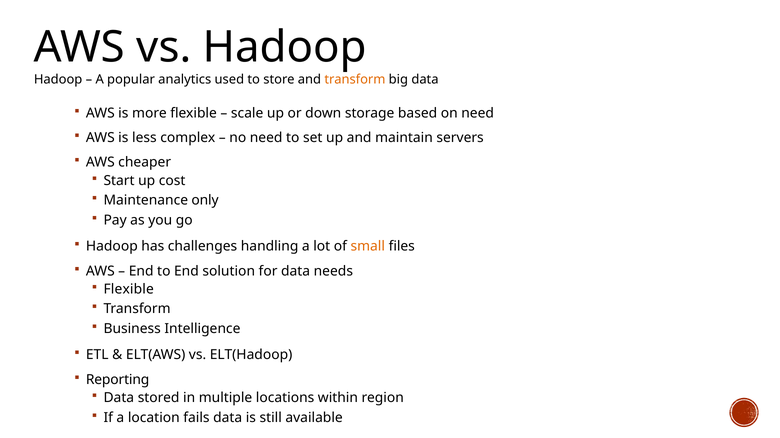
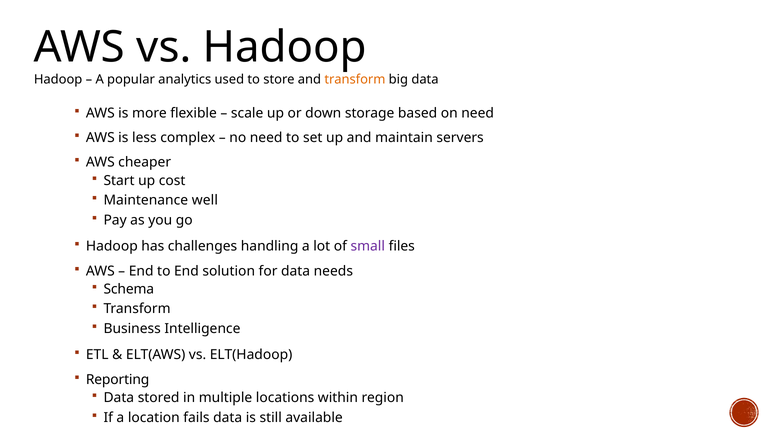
only: only -> well (205, 201)
small colour: orange -> purple (368, 247)
Flexible: Flexible -> Schema (129, 290)
